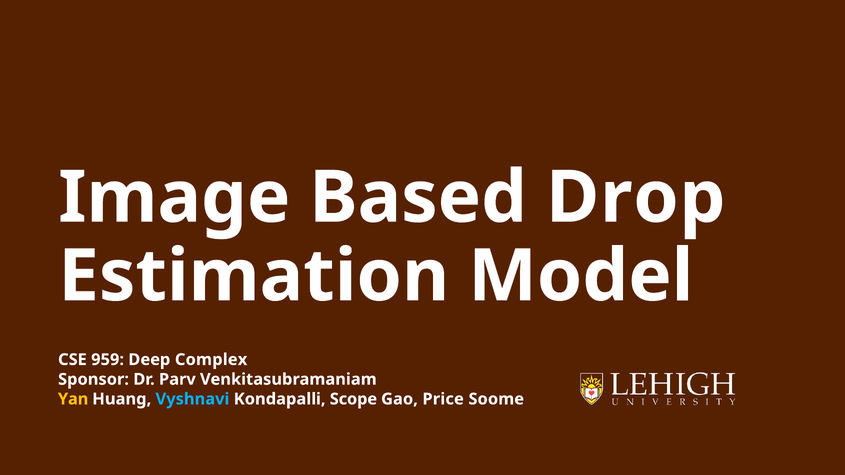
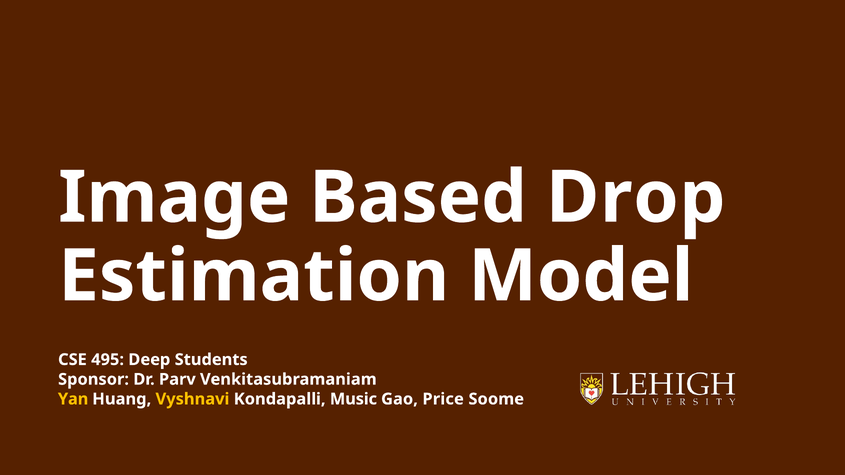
959: 959 -> 495 (108, 360)
Complex: Complex -> Students (211, 360)
Vyshnavi colour: light blue -> yellow (192, 399)
Scope: Scope -> Music (353, 399)
